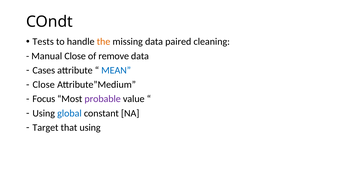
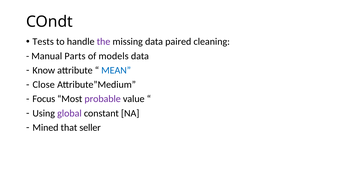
the colour: orange -> purple (104, 42)
Manual Close: Close -> Parts (75, 56)
remove: remove -> models (114, 56)
Cases: Cases -> Know (44, 70)
global colour: blue -> purple (69, 113)
Target: Target -> Mined (45, 128)
that using: using -> seller (90, 128)
